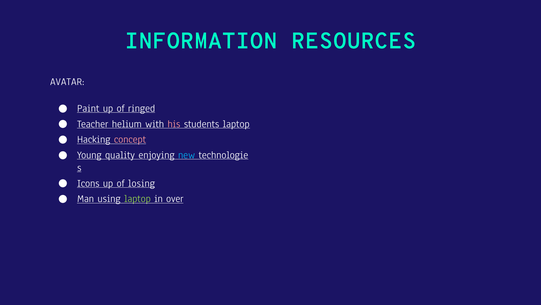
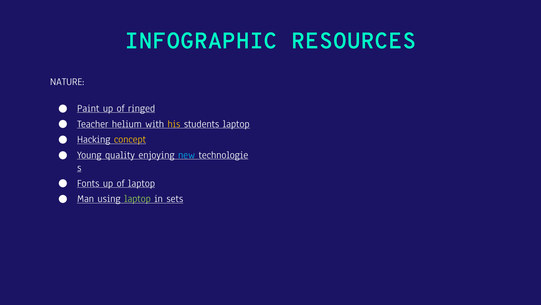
INFORMATION: INFORMATION -> INFOGRAPHIC (201, 41)
AVATAR: AVATAR -> NATURE (67, 81)
his colour: pink -> yellow (174, 124)
concept colour: pink -> yellow (130, 139)
Icons: Icons -> Fonts (88, 183)
of losing: losing -> laptop (142, 183)
over: over -> sets (175, 198)
